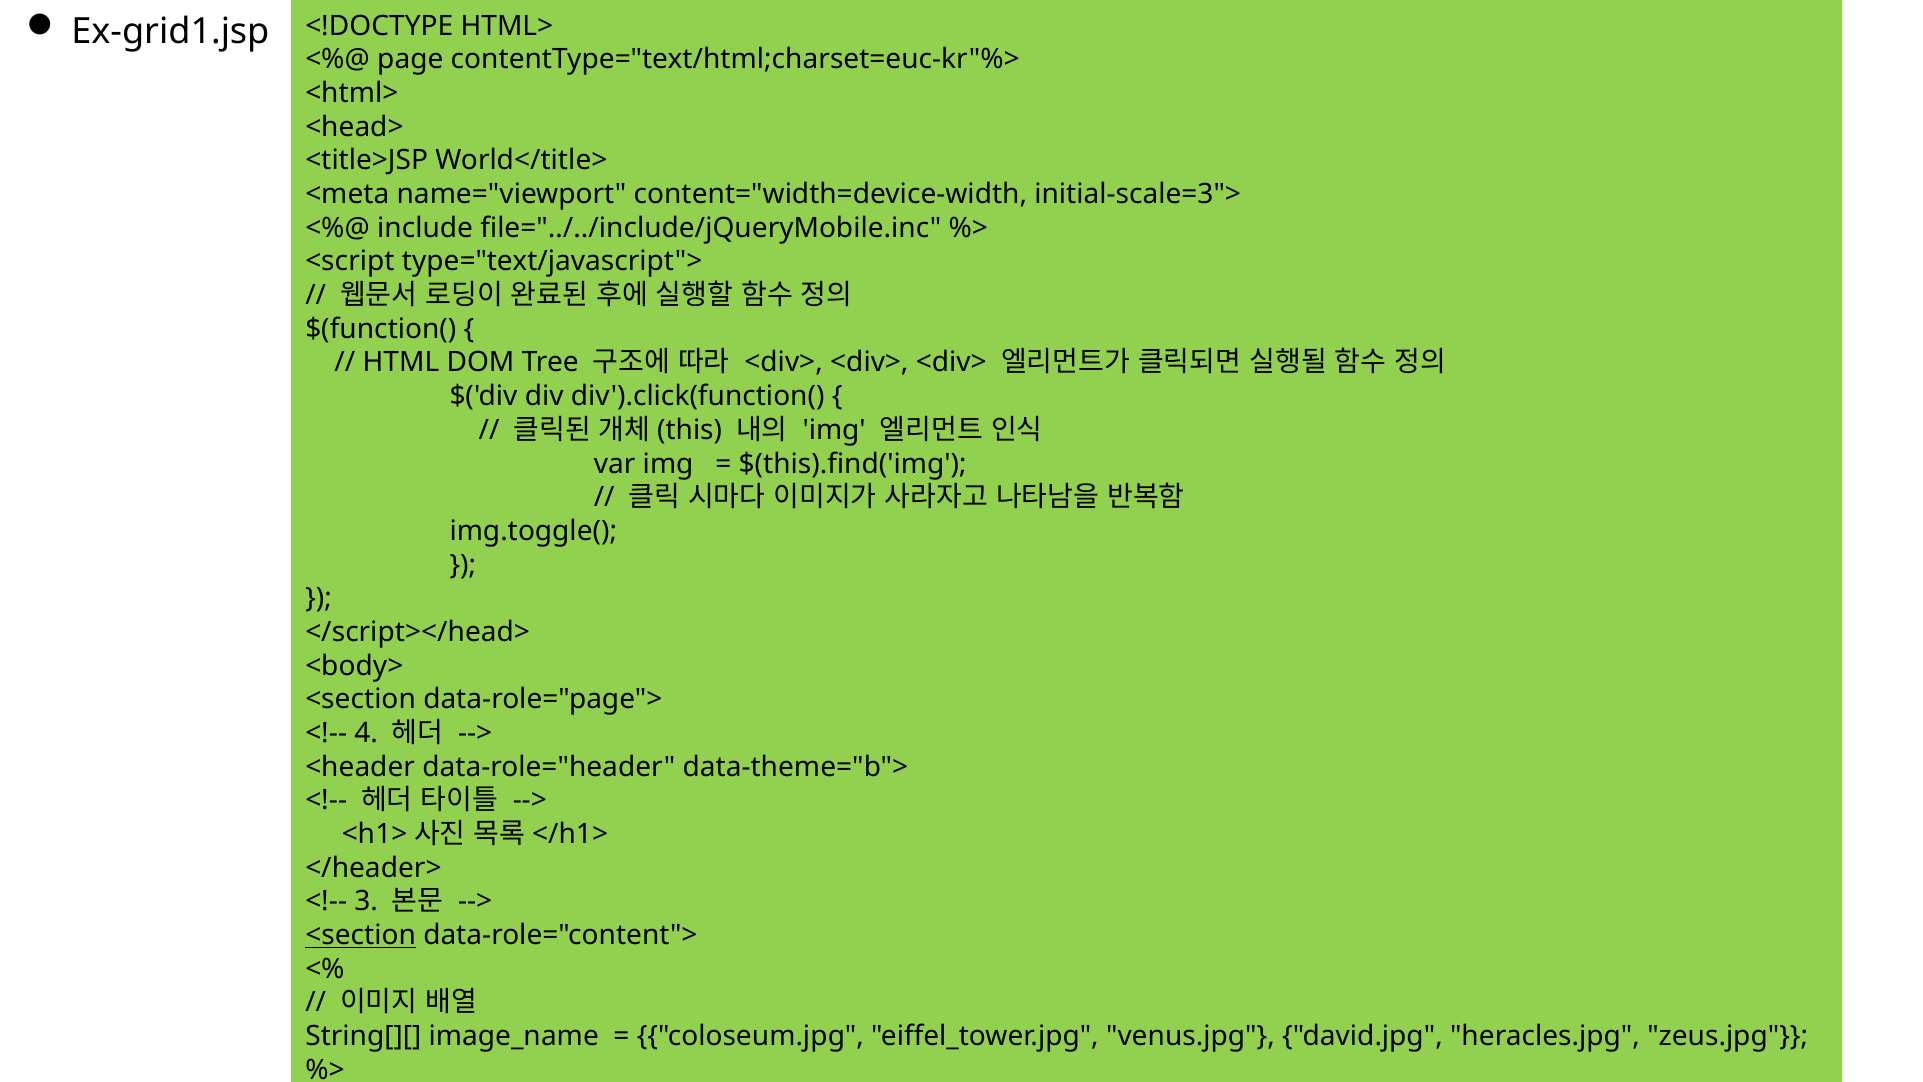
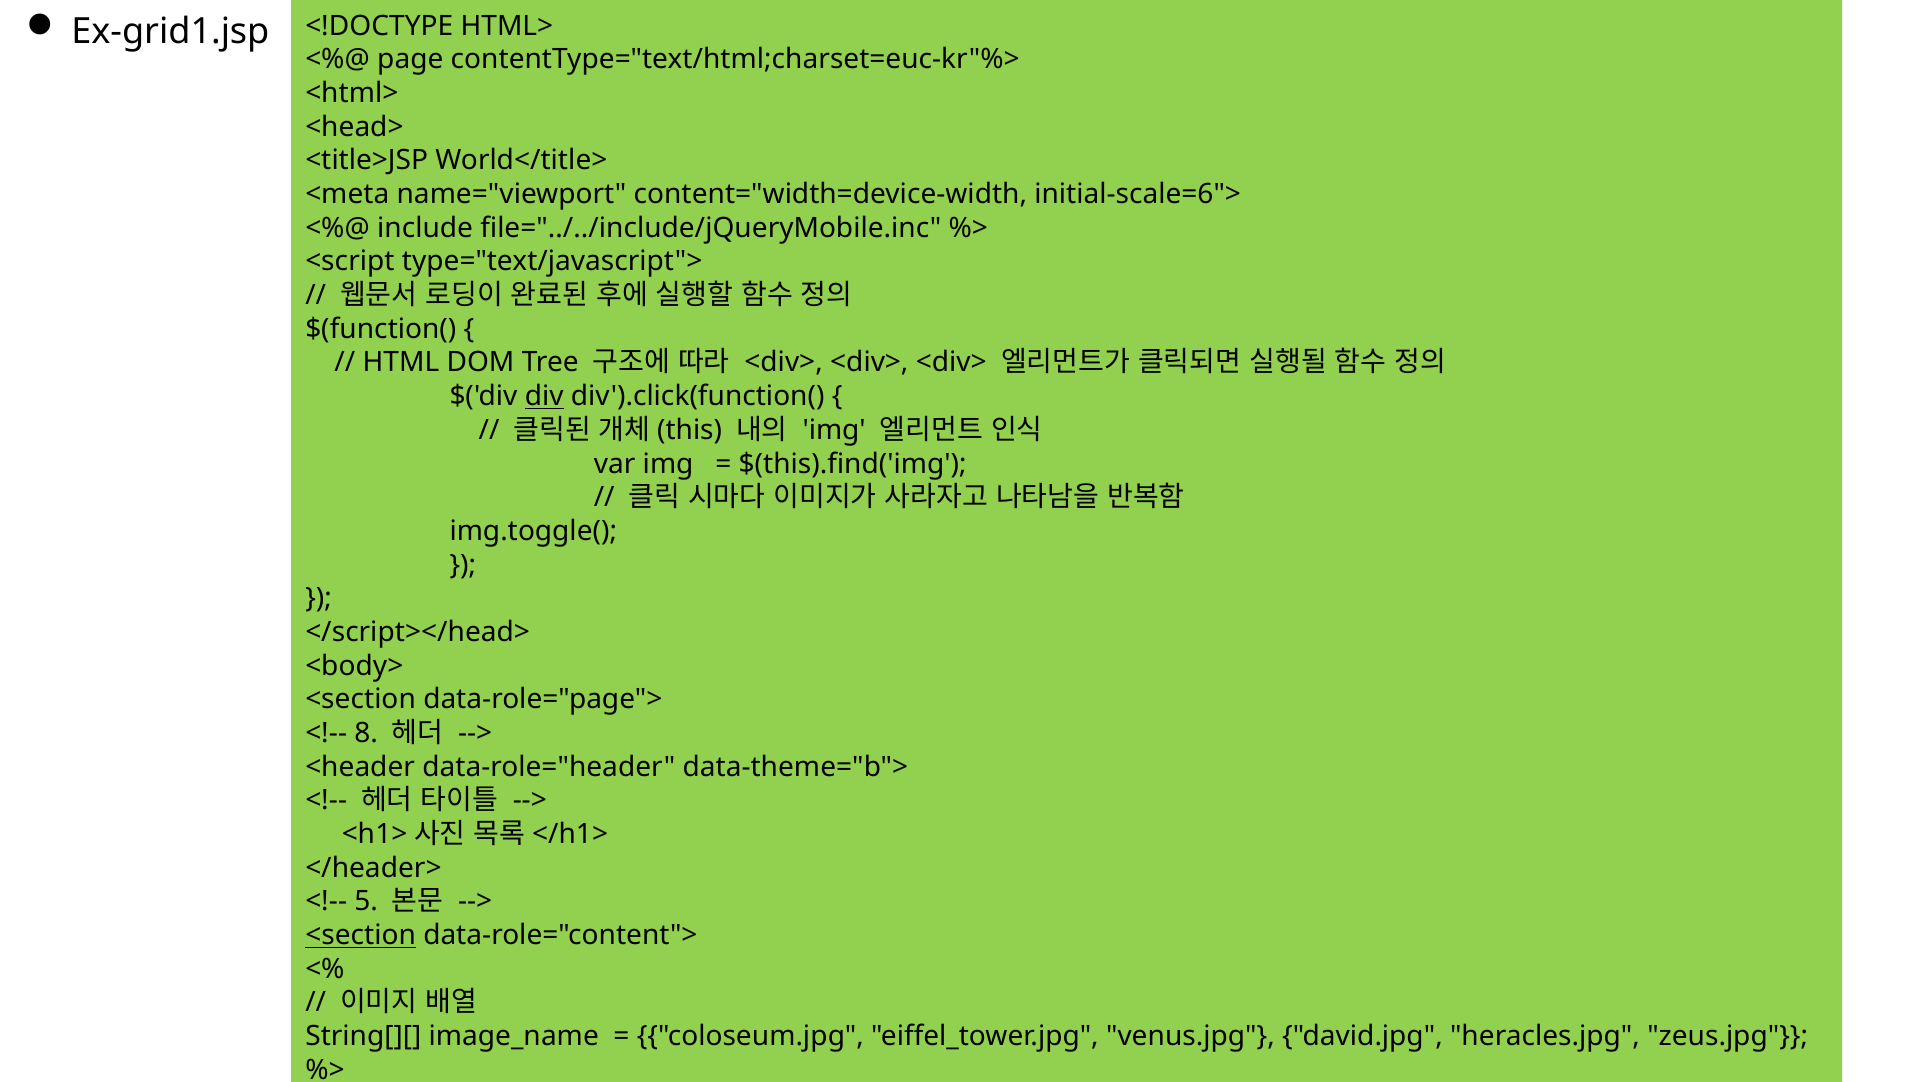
initial-scale=3">: initial-scale=3"> -> initial-scale=6"> (1138, 194)
div underline: none -> present (544, 396)
4: 4 -> 8 (366, 733)
3: 3 -> 5 (366, 901)
